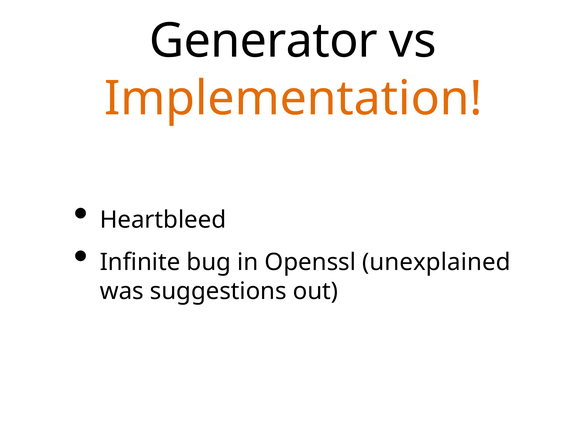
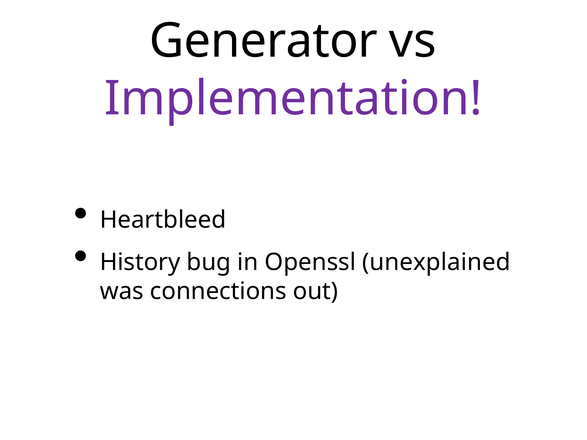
Implementation colour: orange -> purple (293, 99)
Infinite: Infinite -> History (140, 263)
suggestions: suggestions -> connections (218, 291)
